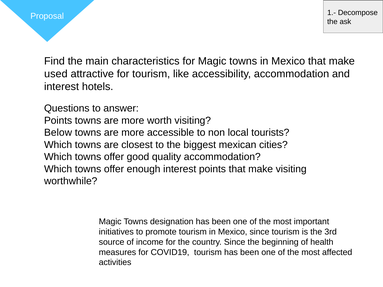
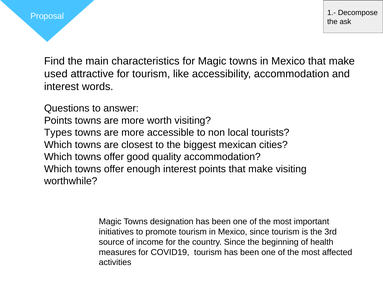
hotels: hotels -> words (98, 87)
Below: Below -> Types (58, 133)
